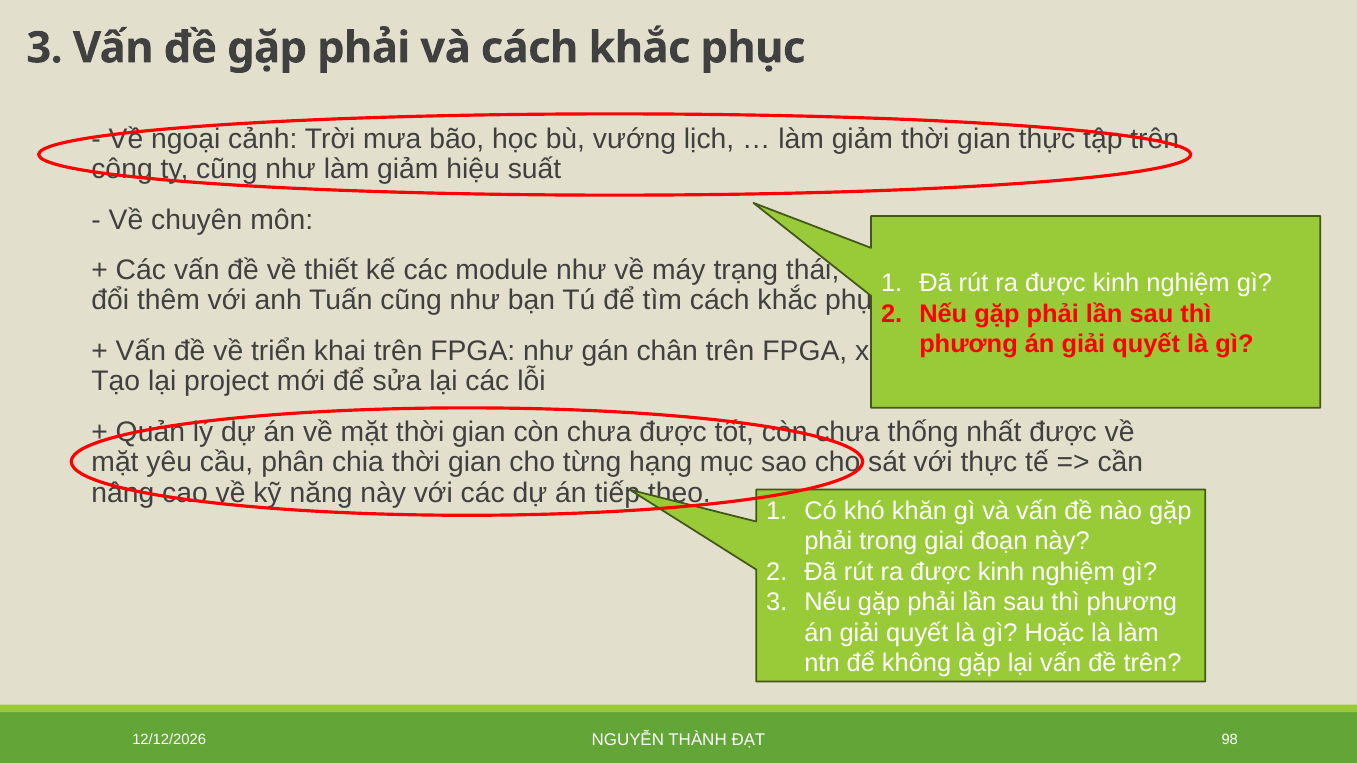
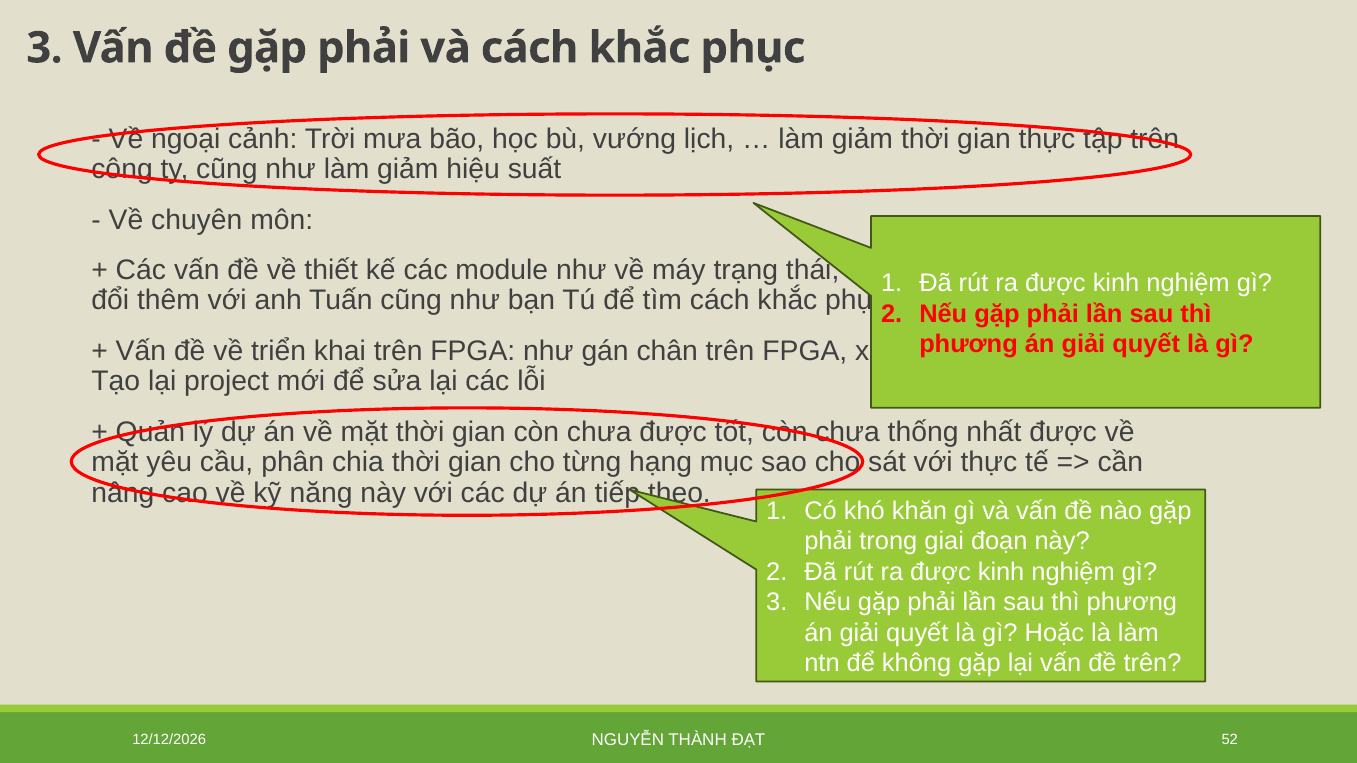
98: 98 -> 52 (1230, 740)
